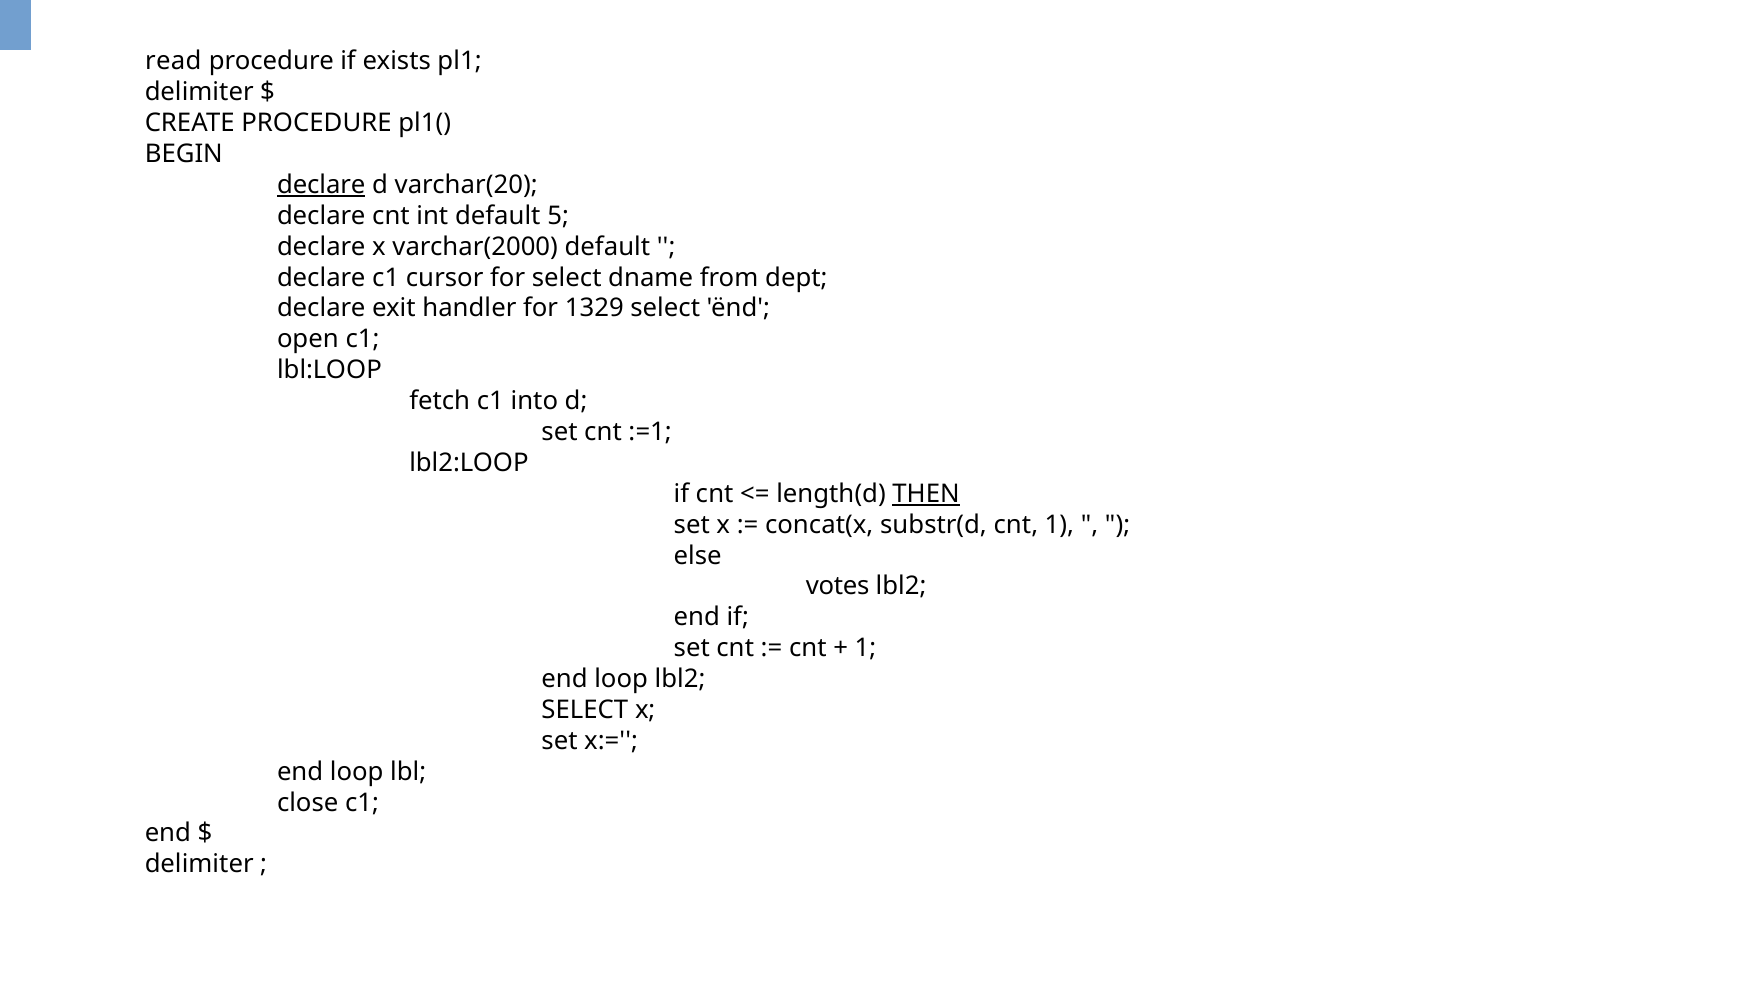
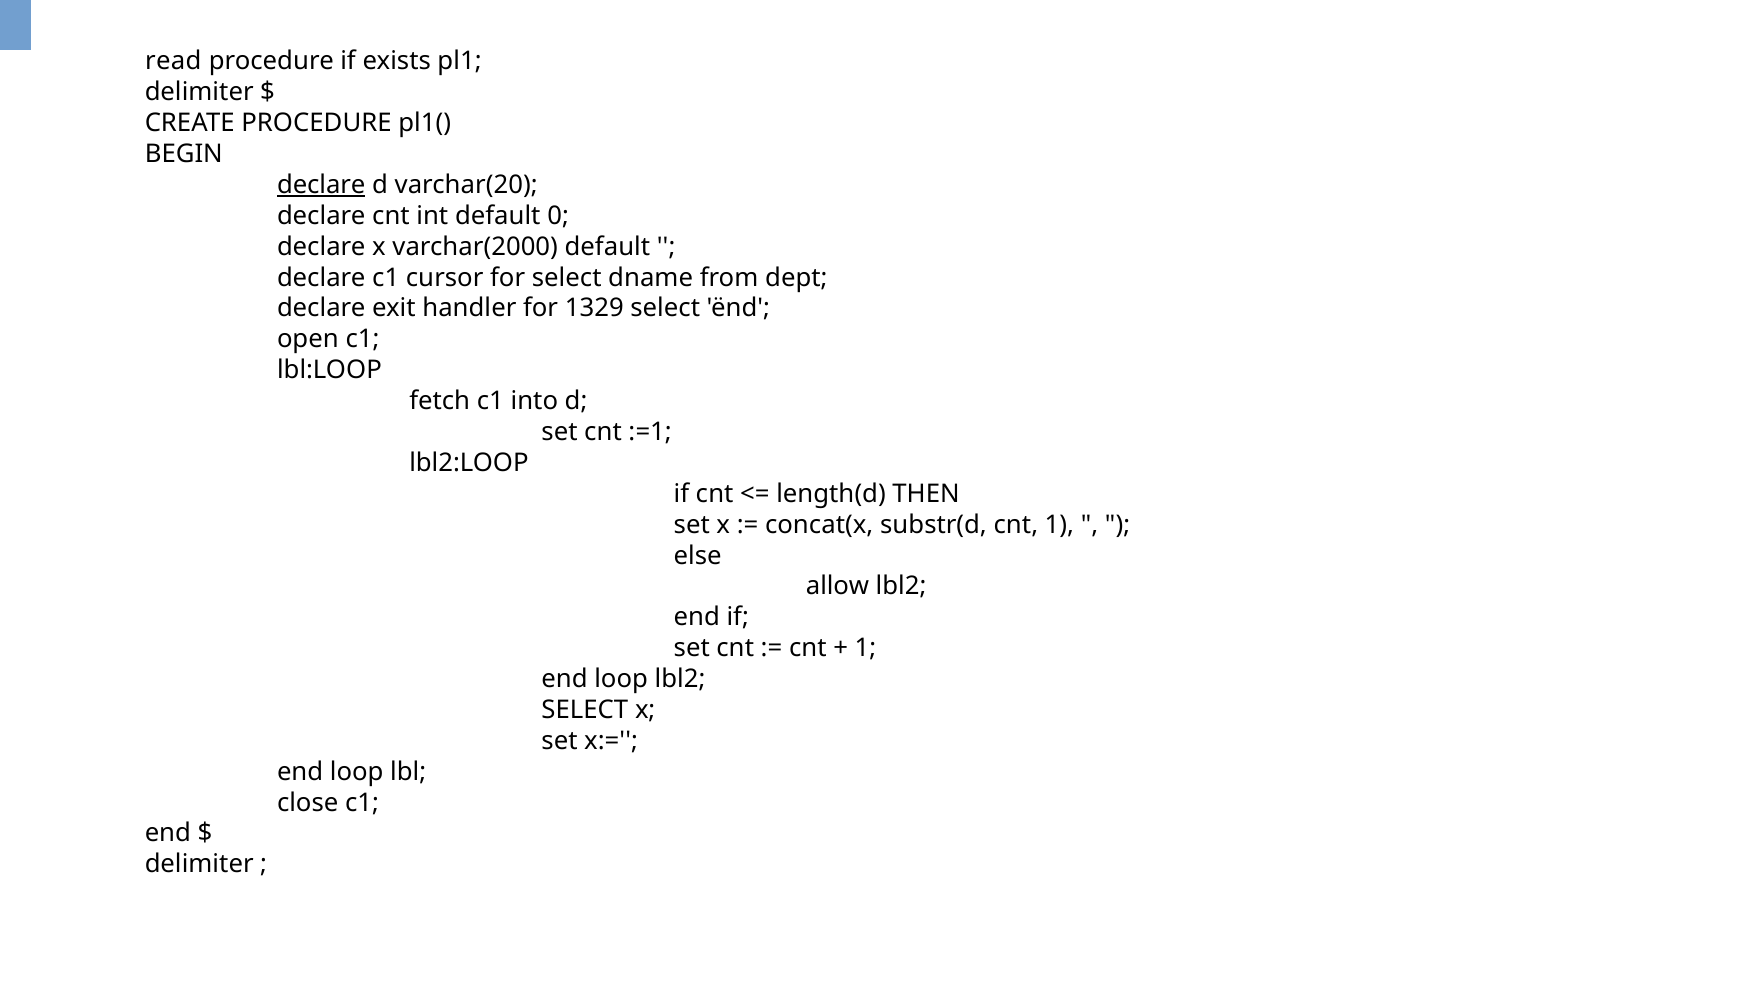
5: 5 -> 0 (558, 216)
THEN underline: present -> none (926, 494)
votes: votes -> allow (838, 586)
